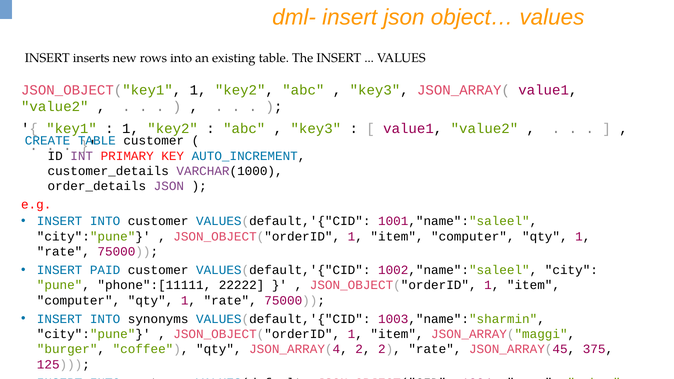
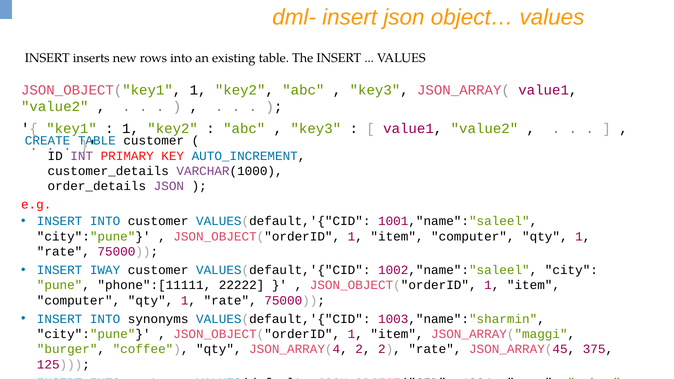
PAID: PAID -> IWAY (105, 270)
